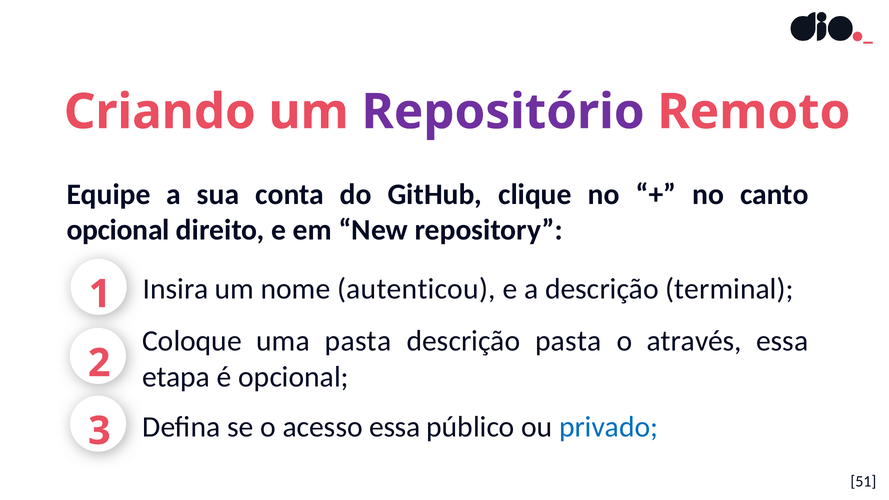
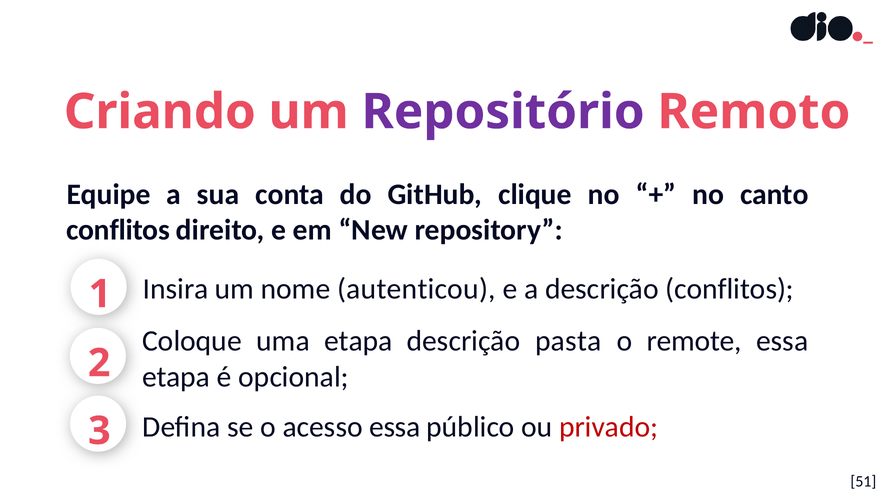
opcional: opcional -> conflitos (118, 230)
descrição terminal: terminal -> conflitos (730, 289)
uma pasta: pasta -> etapa (358, 341)
através: através -> remote (694, 341)
privado colour: blue -> red (609, 427)
